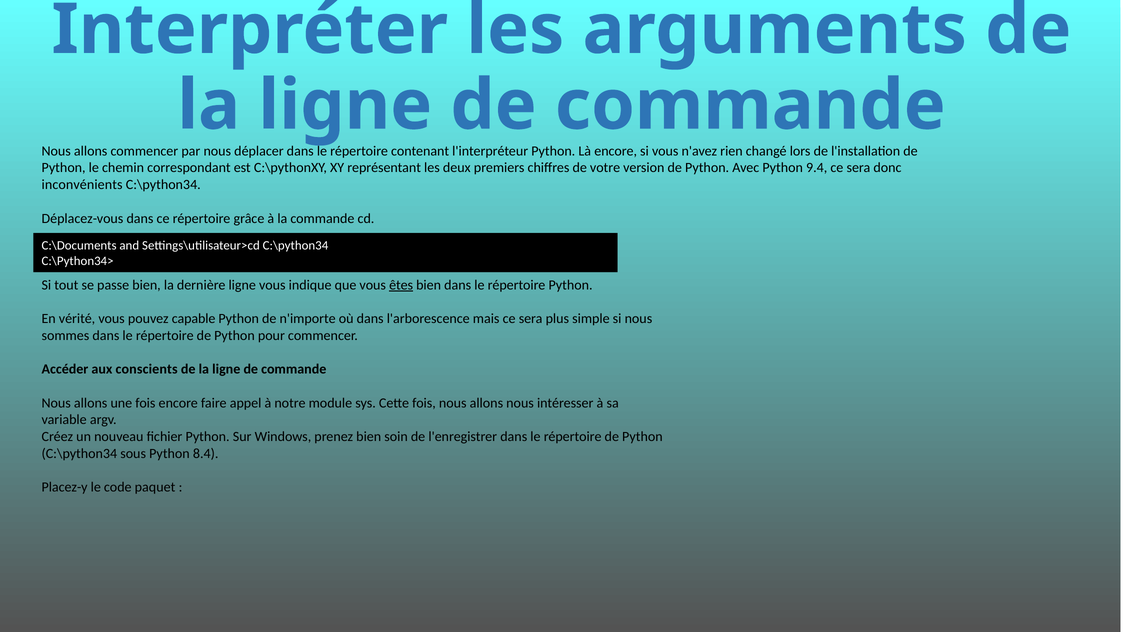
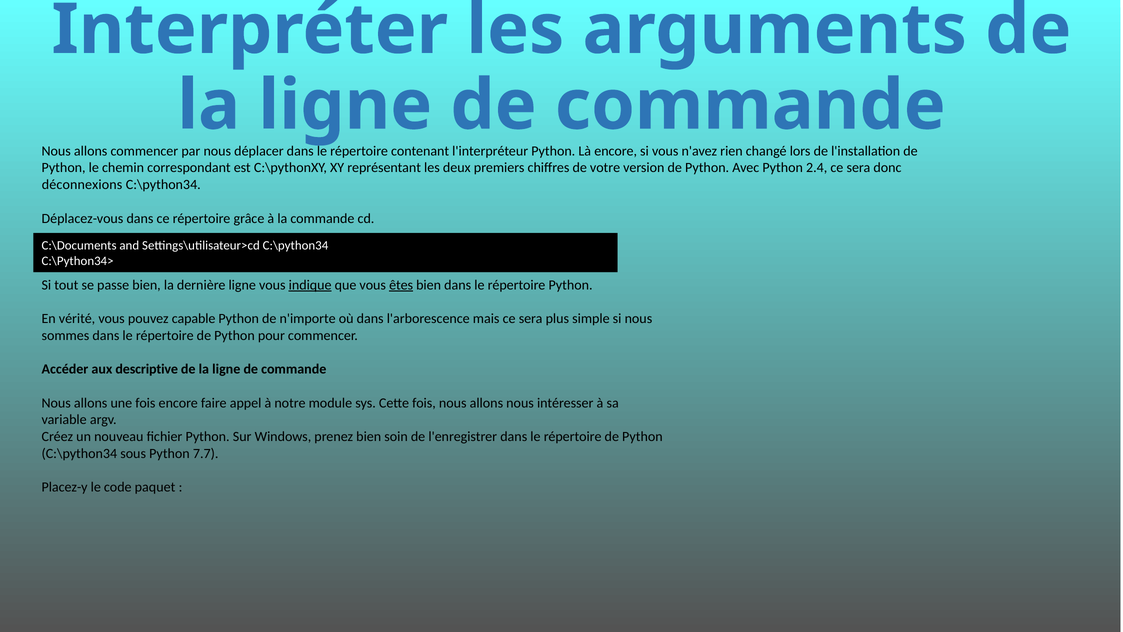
9.4: 9.4 -> 2.4 (817, 168)
inconvénients: inconvénients -> déconnexions (82, 185)
indique underline: none -> present (310, 285)
conscients: conscients -> descriptive (147, 369)
8.4: 8.4 -> 7.7 (206, 453)
